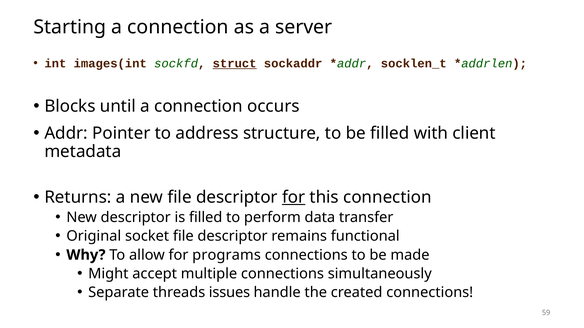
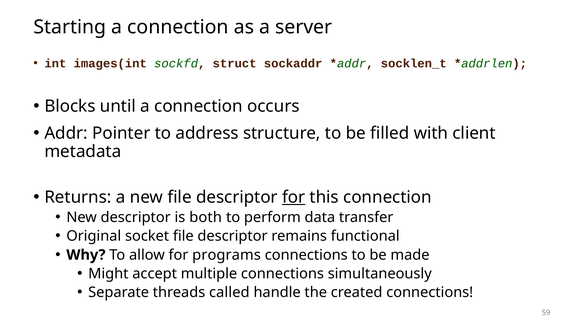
struct underline: present -> none (235, 63)
is filled: filled -> both (206, 218)
issues: issues -> called (229, 293)
